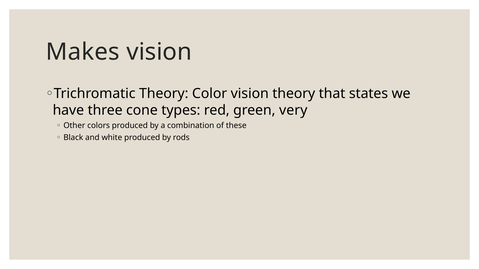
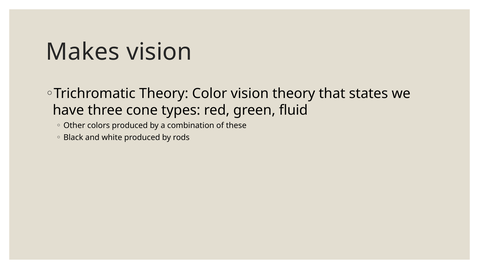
very: very -> fluid (293, 111)
